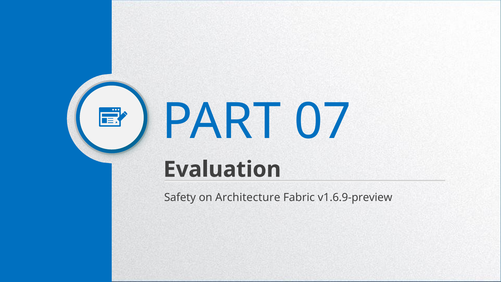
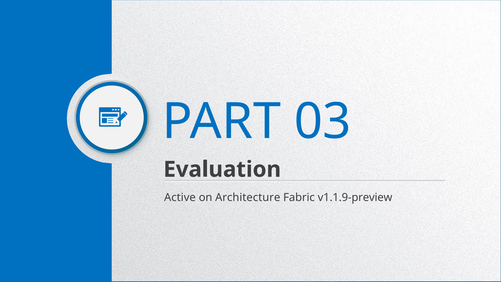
07: 07 -> 03 (323, 121)
Safety: Safety -> Active (180, 197)
v1.6.9-preview: v1.6.9-preview -> v1.1.9-preview (355, 197)
